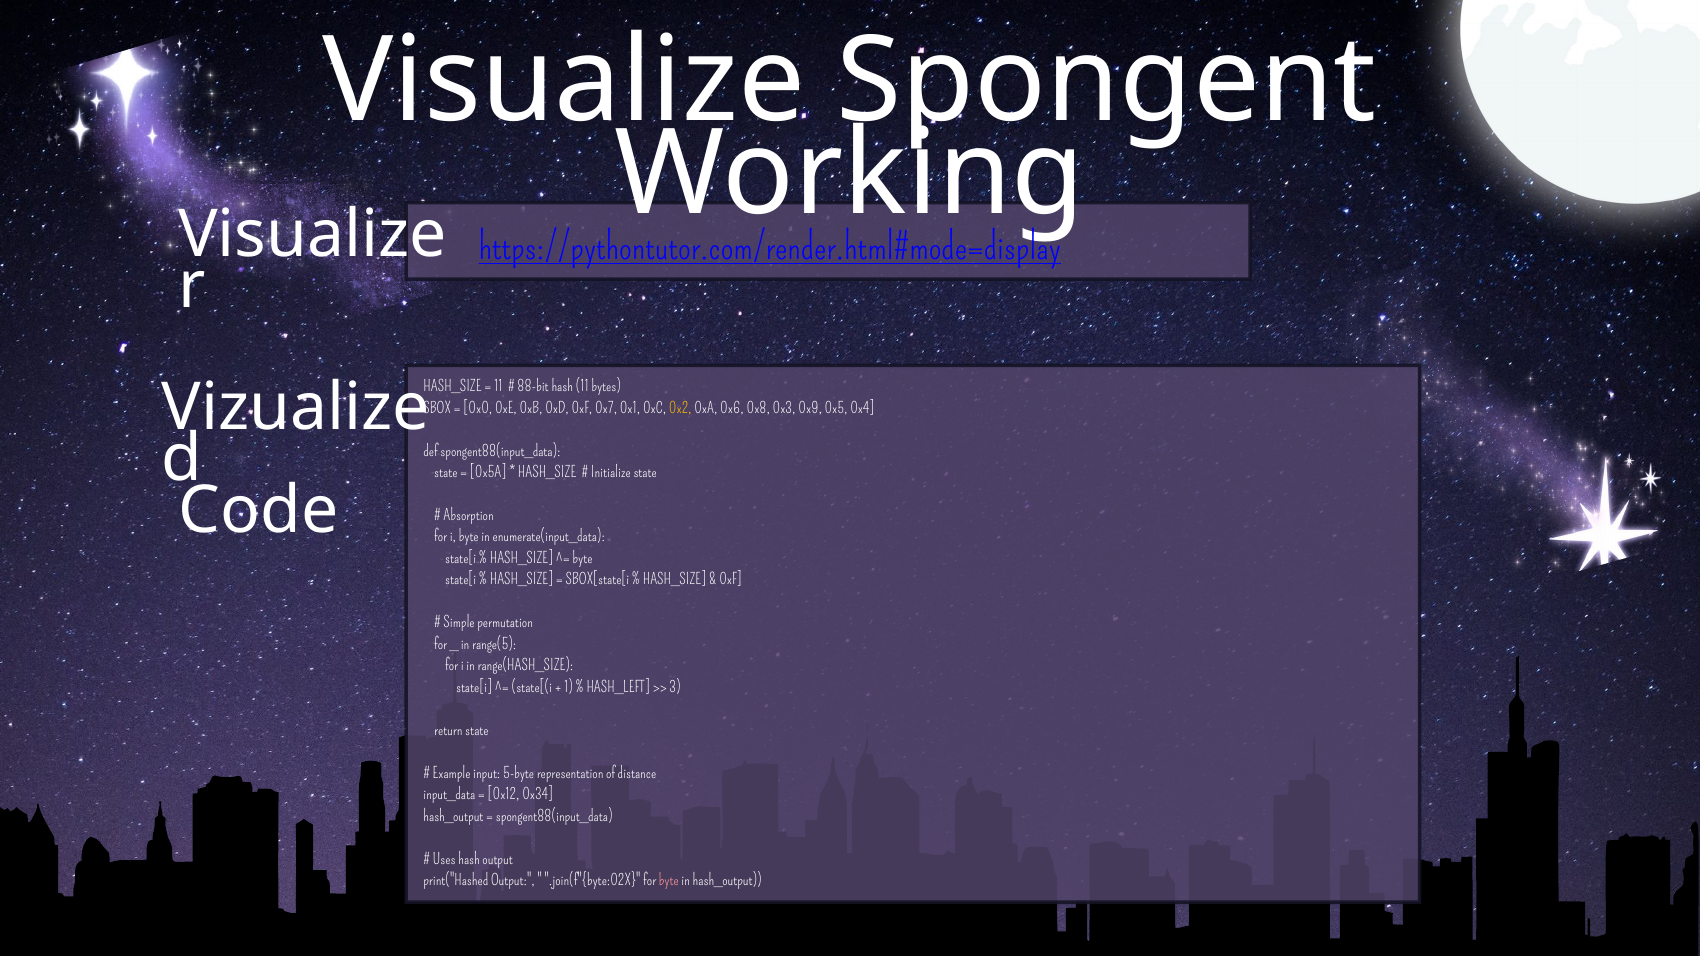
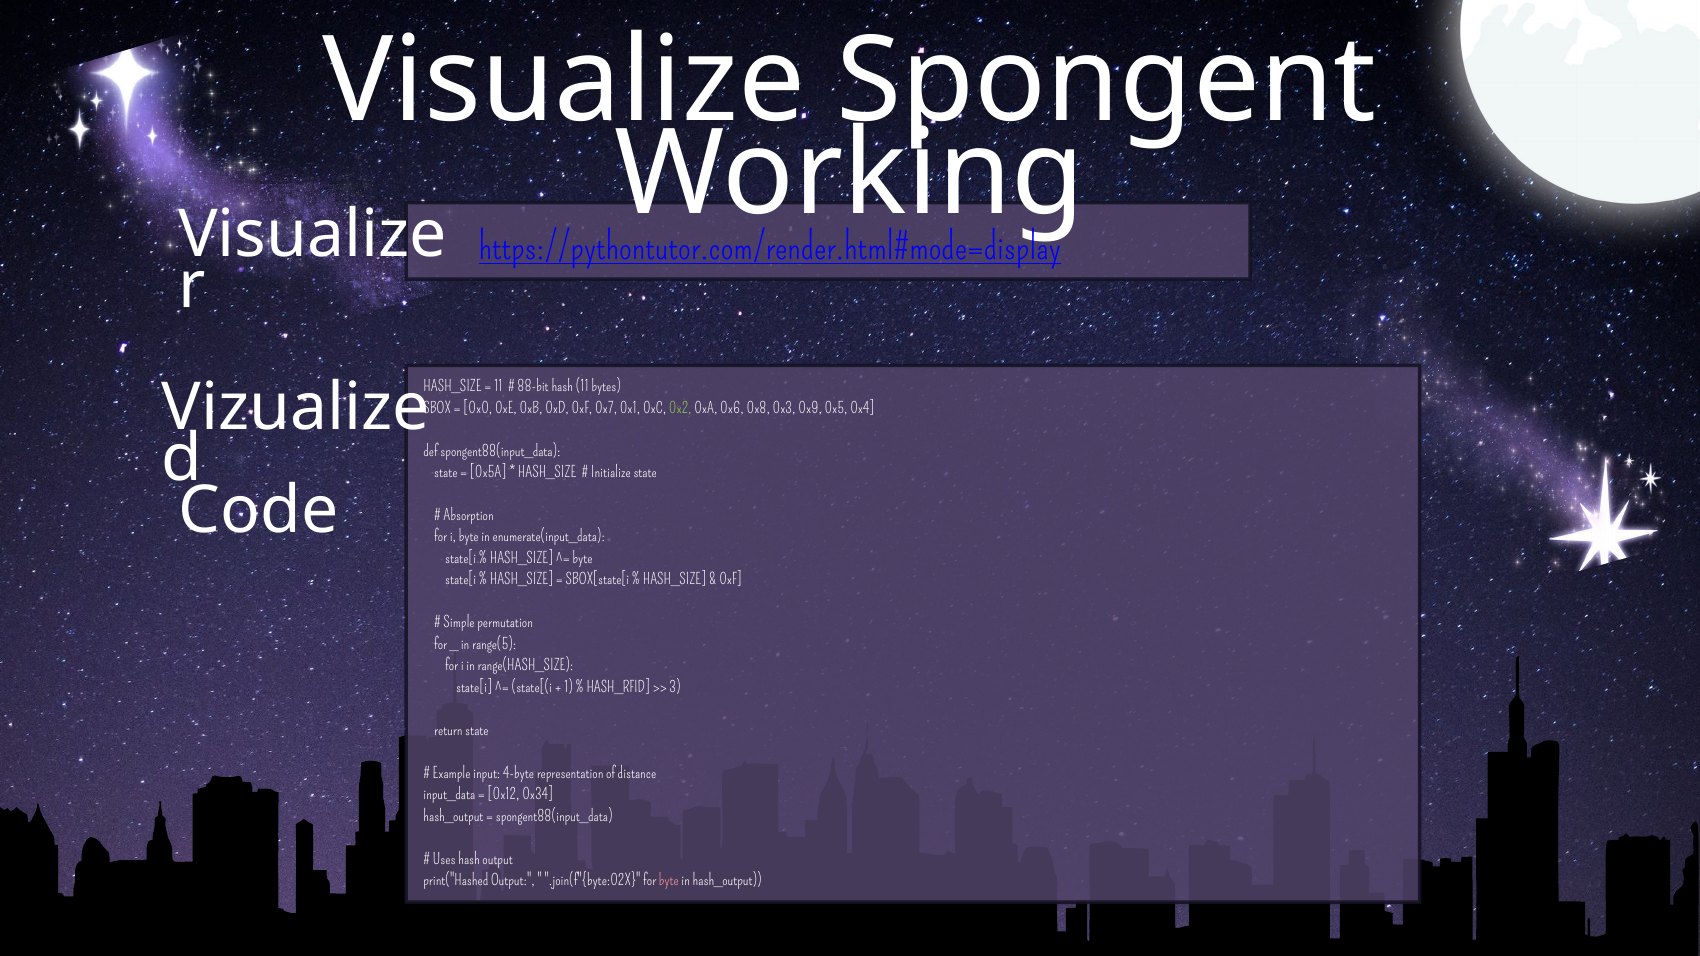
0x2 colour: yellow -> light green (680, 408)
HASH_LEFT: HASH_LEFT -> HASH_RFID (618, 687)
5-byte: 5-byte -> 4-byte (519, 773)
